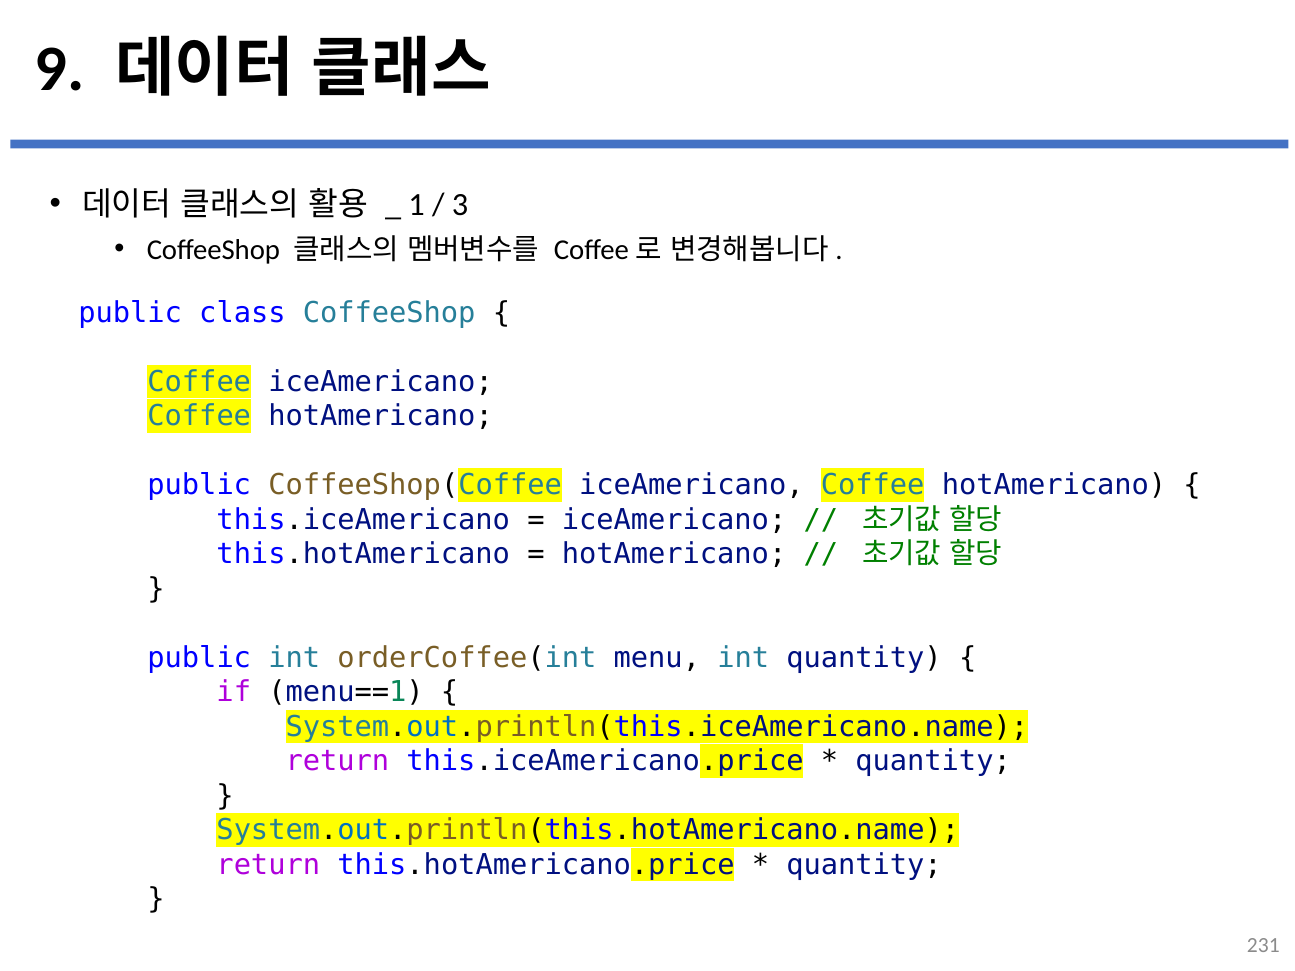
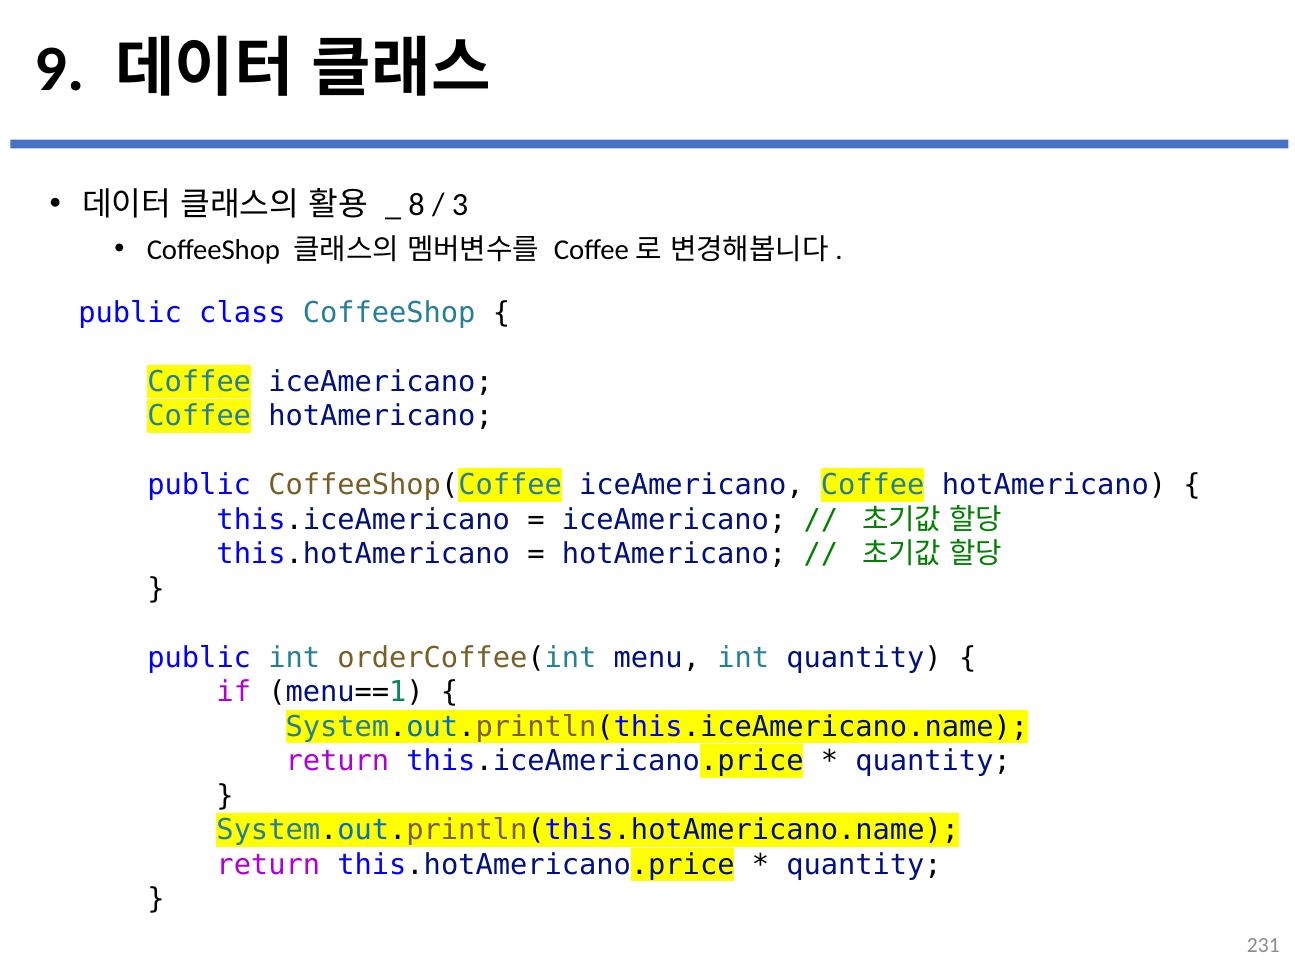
1: 1 -> 8 (417, 205)
